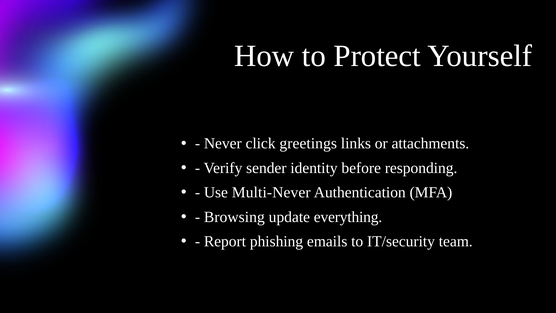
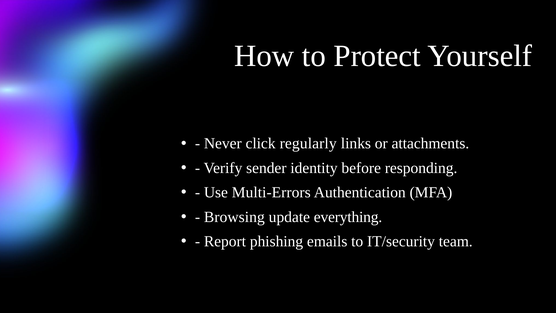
greetings: greetings -> regularly (308, 143)
Multi-Never: Multi-Never -> Multi-Errors (271, 192)
